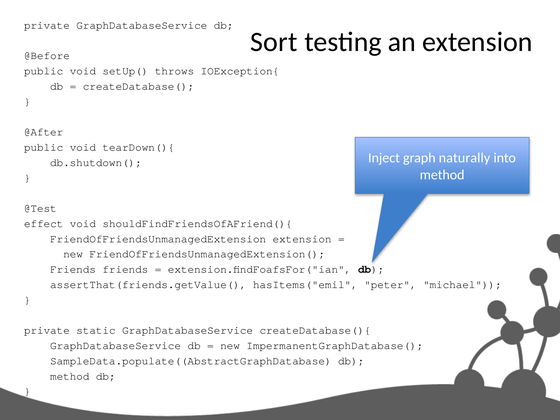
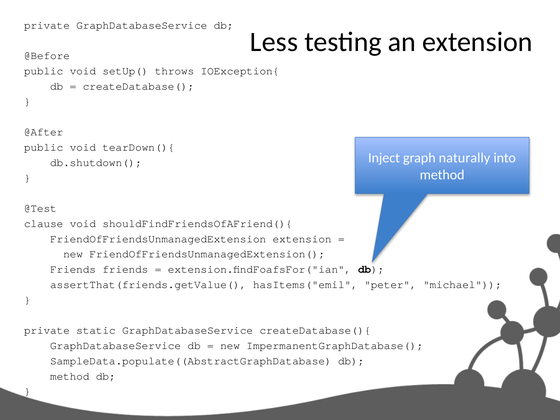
Sort: Sort -> Less (274, 42)
effect: effect -> clause (44, 224)
